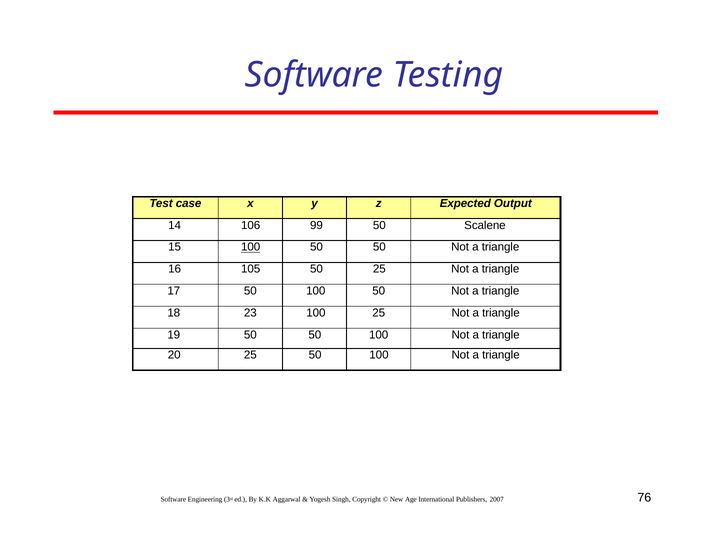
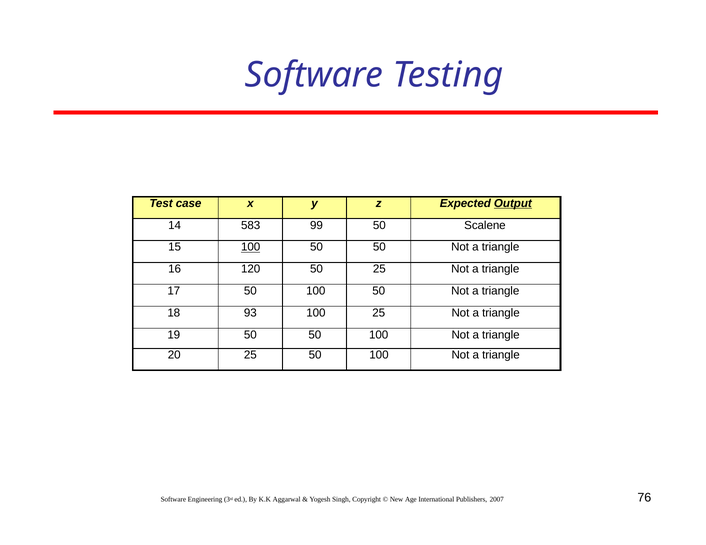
Output underline: none -> present (513, 204)
106: 106 -> 583 (251, 225)
105: 105 -> 120 (251, 269)
23: 23 -> 93 (250, 313)
